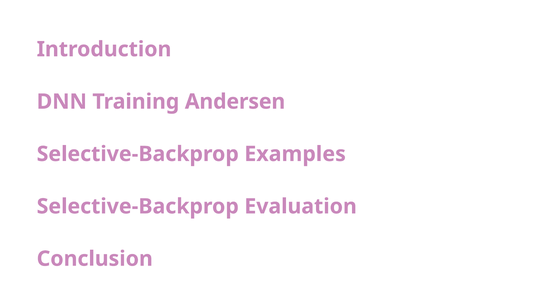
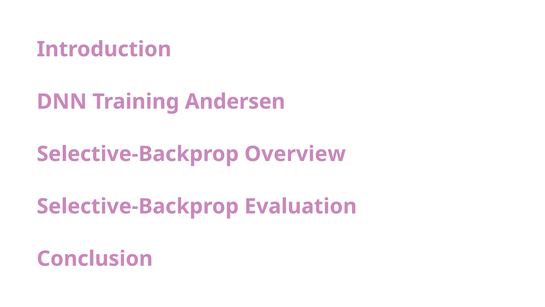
Examples: Examples -> Overview (295, 154)
